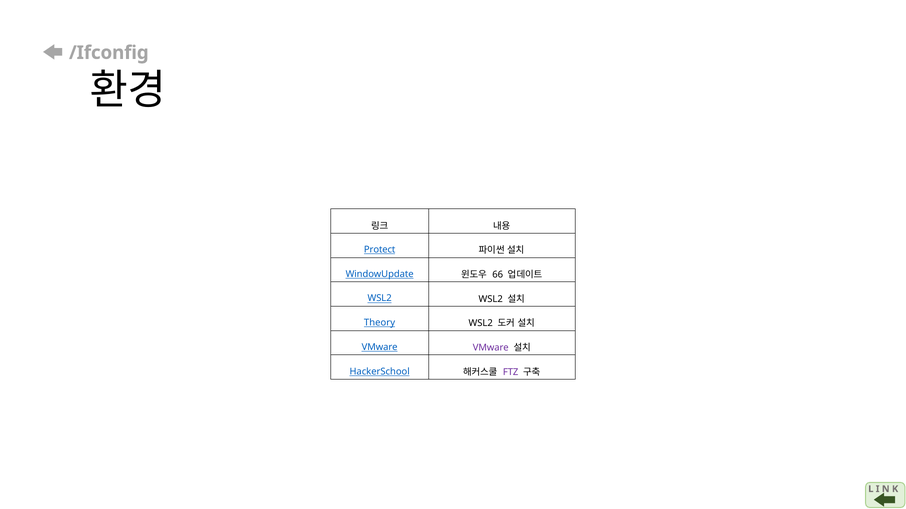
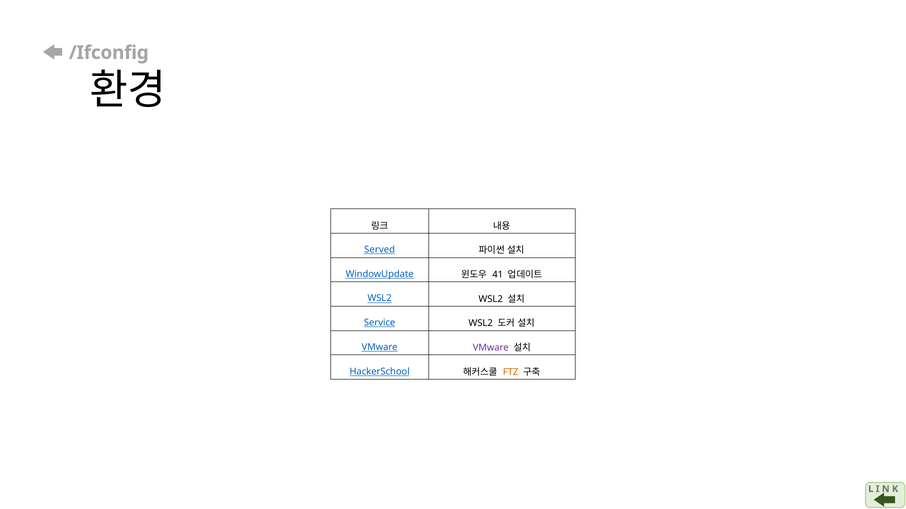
Protect: Protect -> Served (380, 250)
66: 66 -> 41 (498, 275)
Theory: Theory -> Service (380, 323)
FTZ colour: purple -> orange (511, 372)
